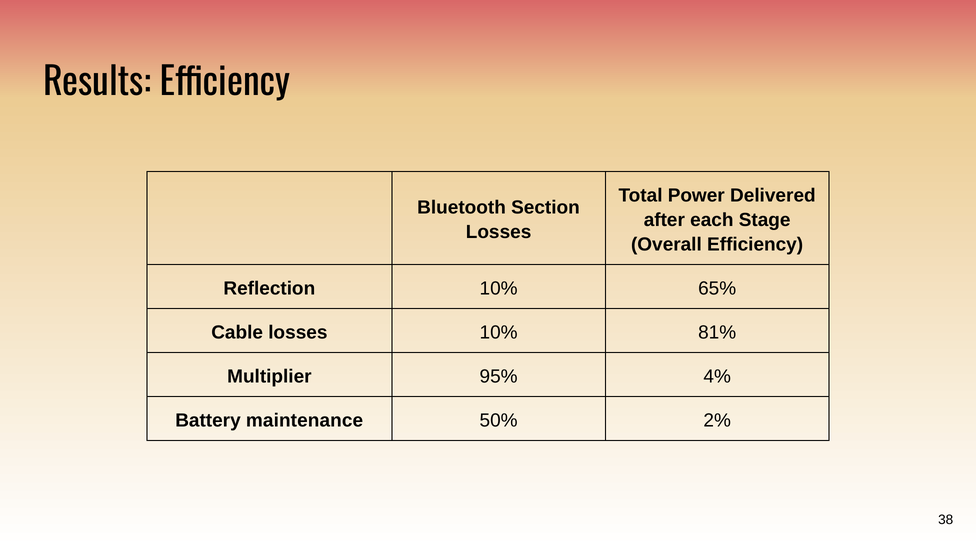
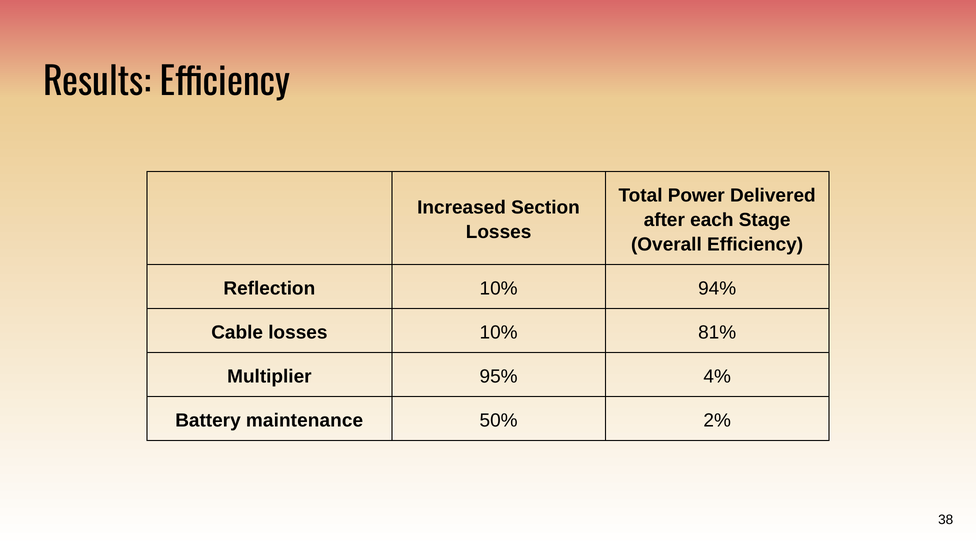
Bluetooth: Bluetooth -> Increased (462, 208)
65%: 65% -> 94% (717, 288)
